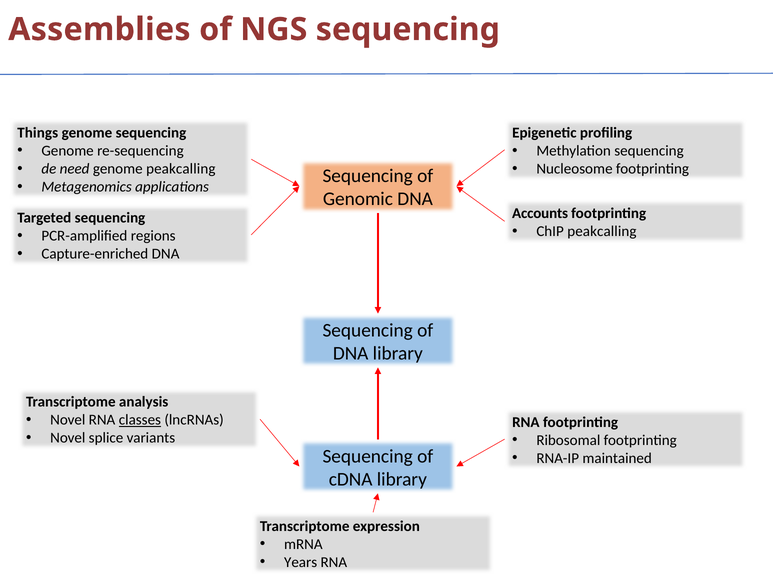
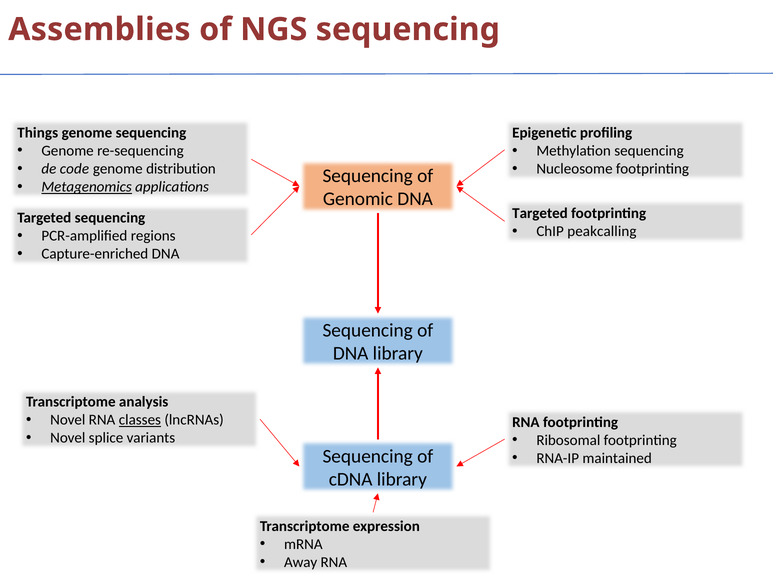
need: need -> code (74, 169)
genome peakcalling: peakcalling -> distribution (181, 169)
Metagenomics underline: none -> present (87, 187)
Accounts: Accounts -> Targeted (540, 214)
Years: Years -> Away (301, 563)
